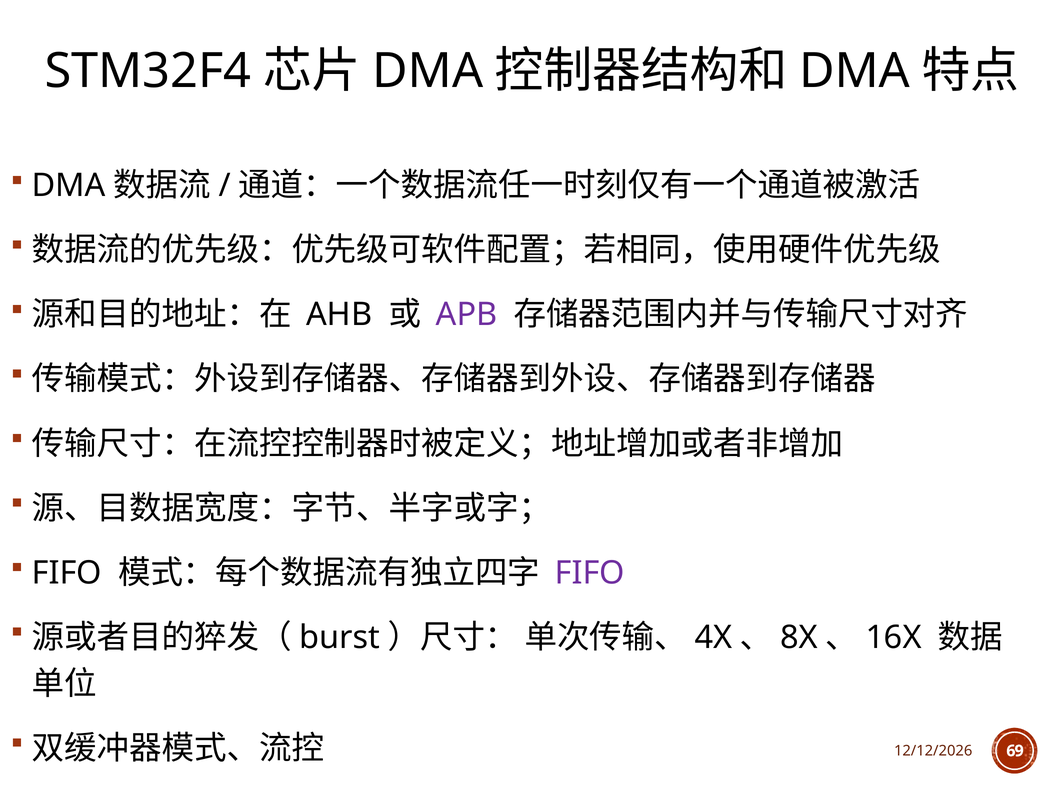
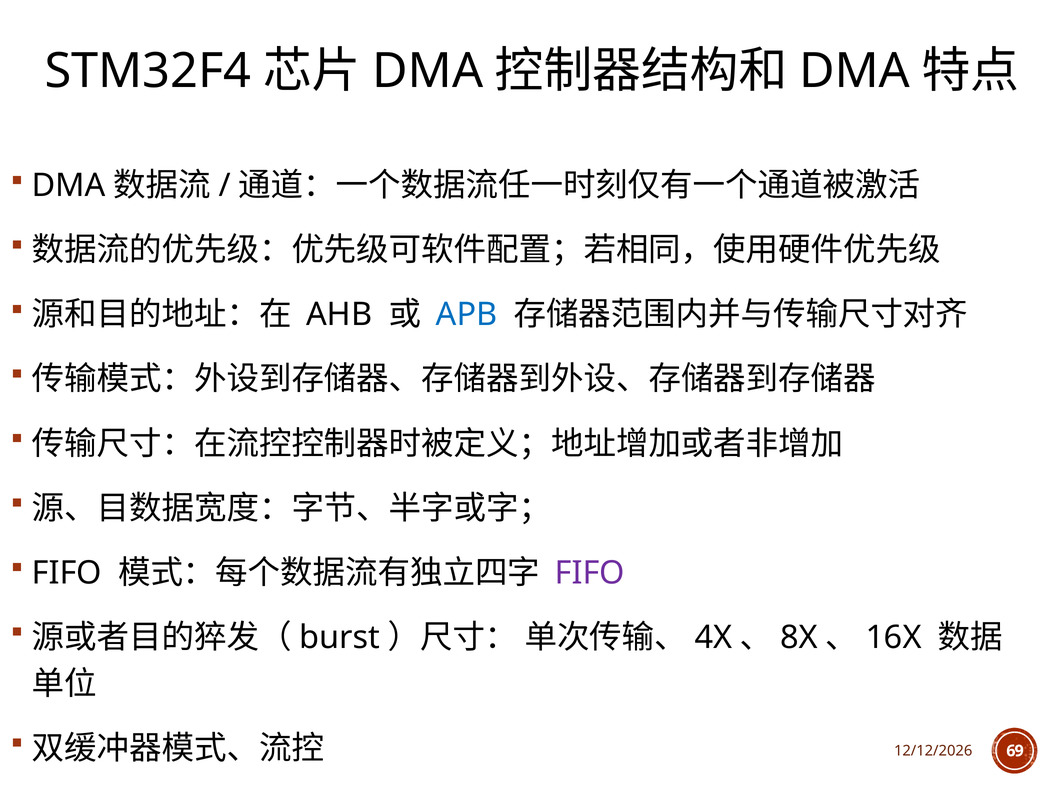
APB colour: purple -> blue (467, 315)
